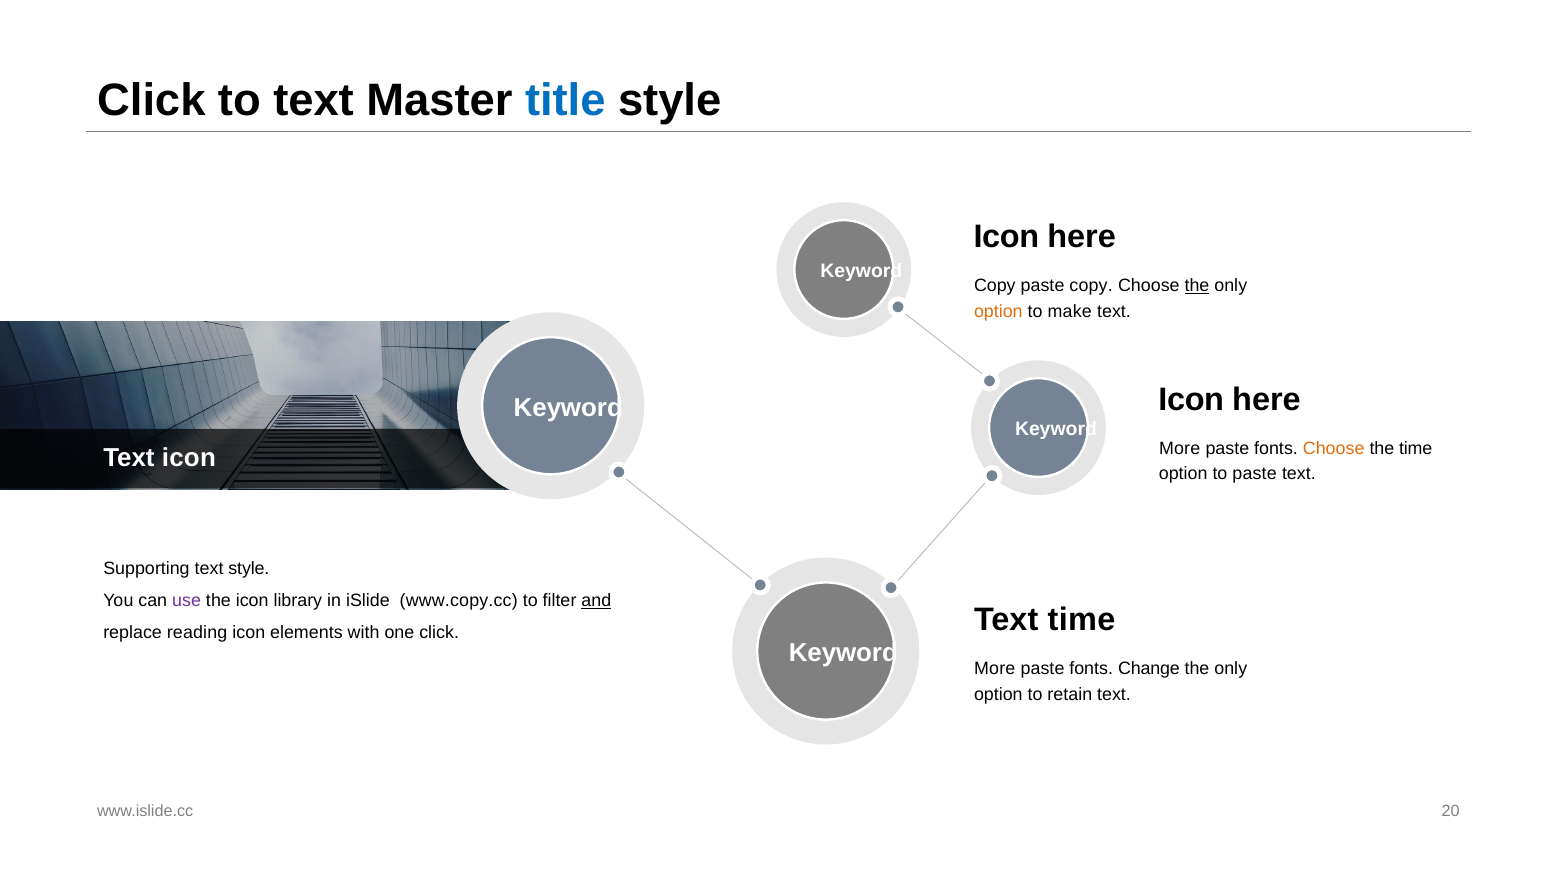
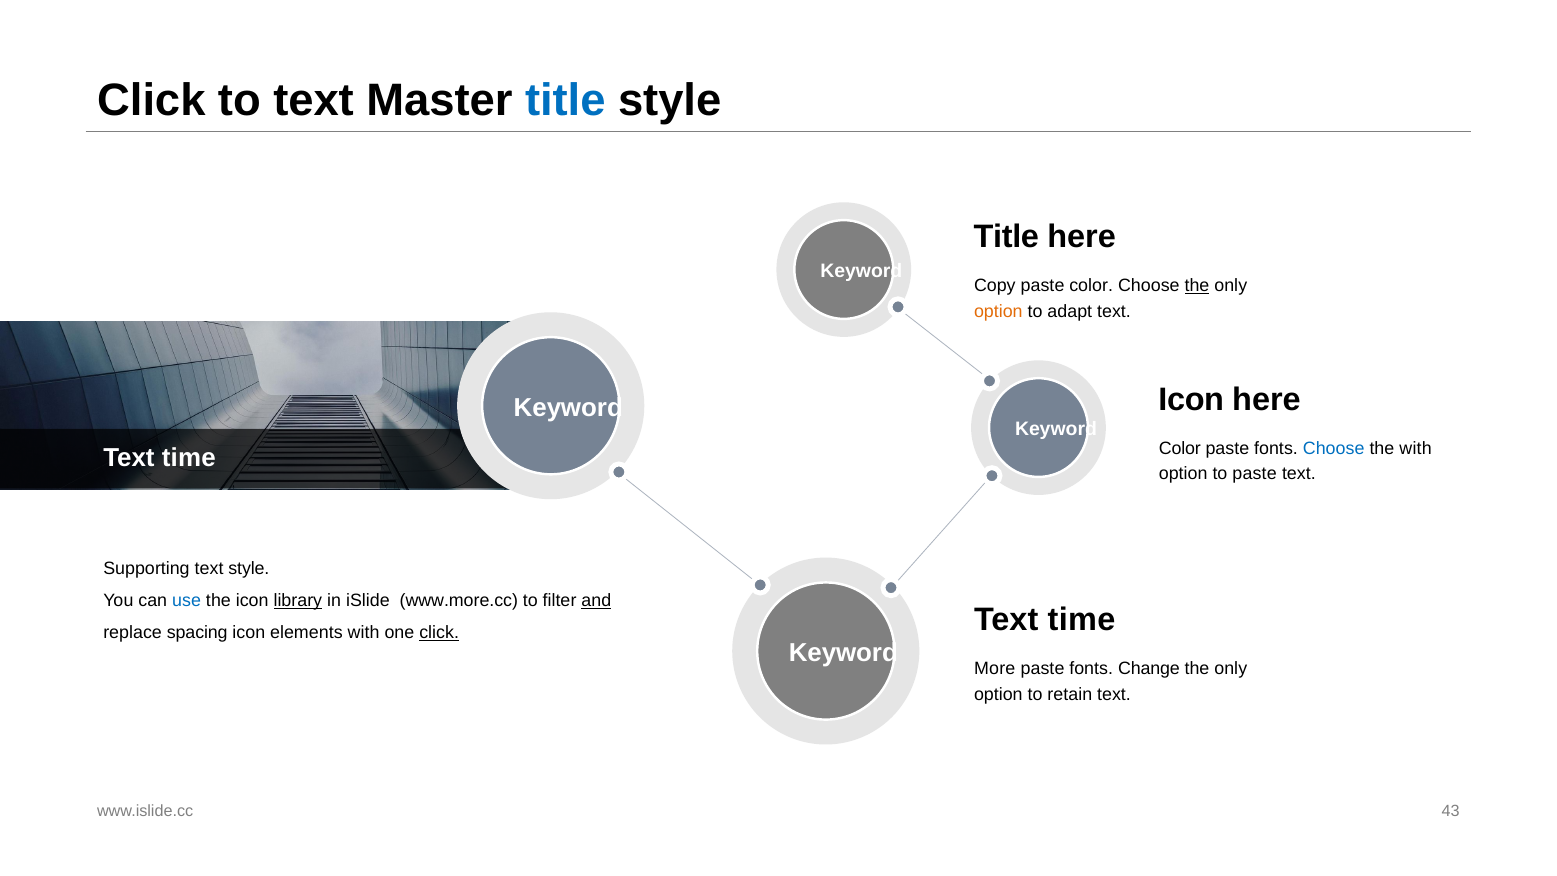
Icon: Icon -> Title (1006, 237)
paste copy: copy -> color (1091, 286)
make: make -> adapt (1070, 312)
More: More -> Color (1180, 448)
Choose colour: orange -> blue (1334, 448)
the time: time -> with (1416, 448)
icon: icon -> time (189, 458)
use colour: purple -> blue (187, 600)
library underline: none -> present (298, 600)
www.copy.cc: www.copy.cc -> www.more.cc (459, 600)
reading: reading -> spacing (197, 633)
click underline: none -> present (439, 633)
20: 20 -> 43 (1451, 811)
